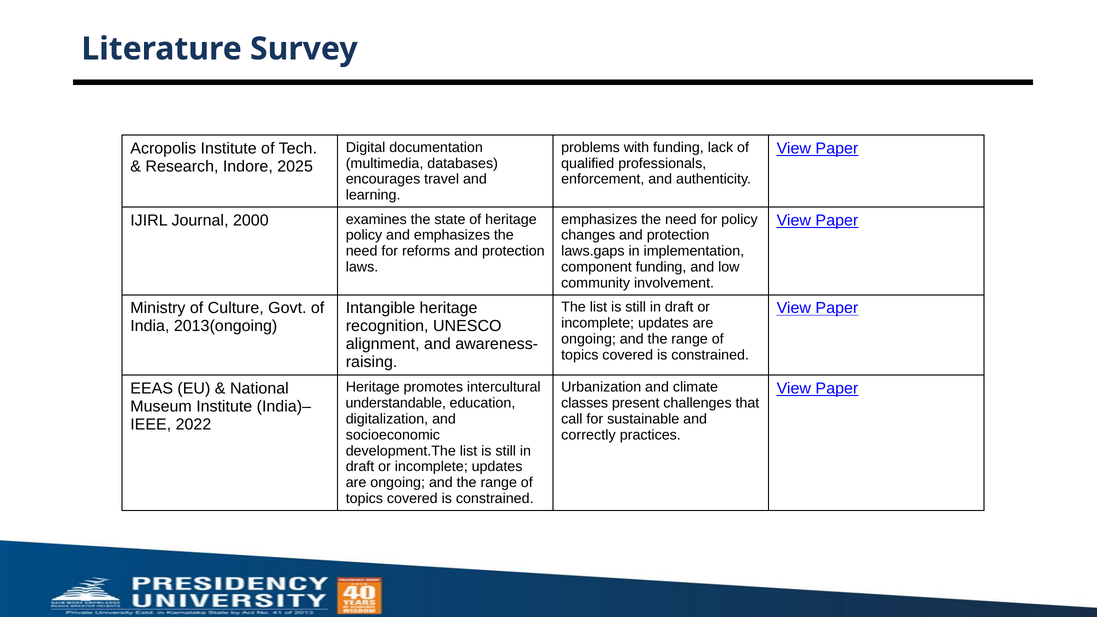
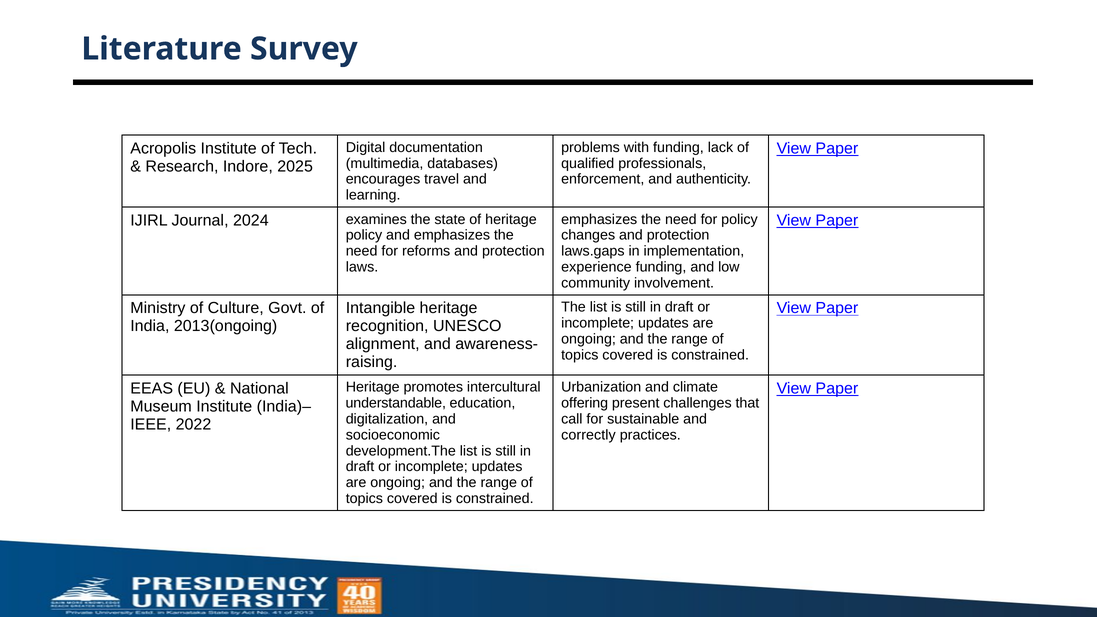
2000: 2000 -> 2024 (251, 220)
component: component -> experience (596, 267)
classes: classes -> offering (585, 403)
